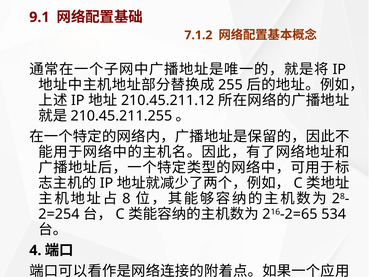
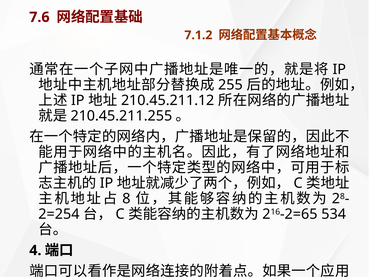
9.1: 9.1 -> 7.6 (39, 17)
